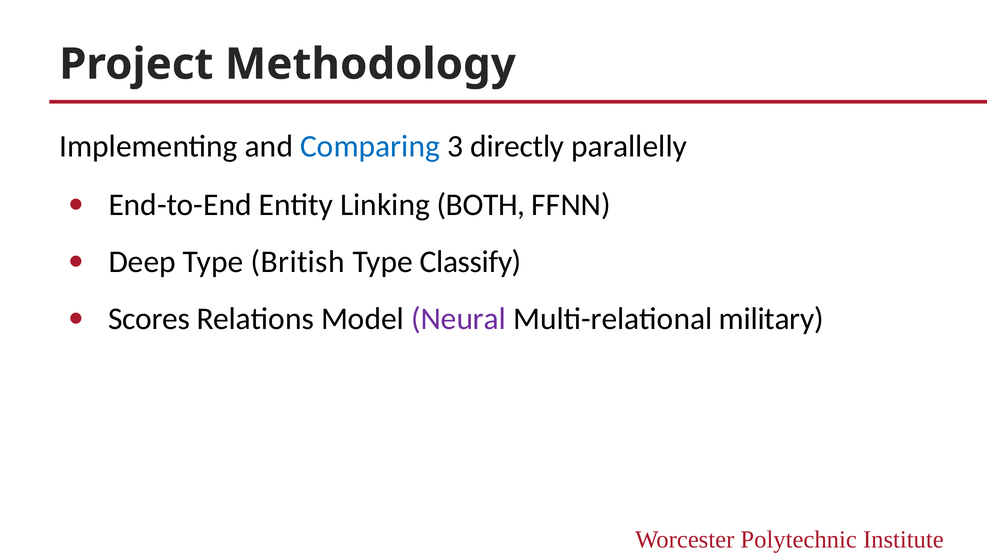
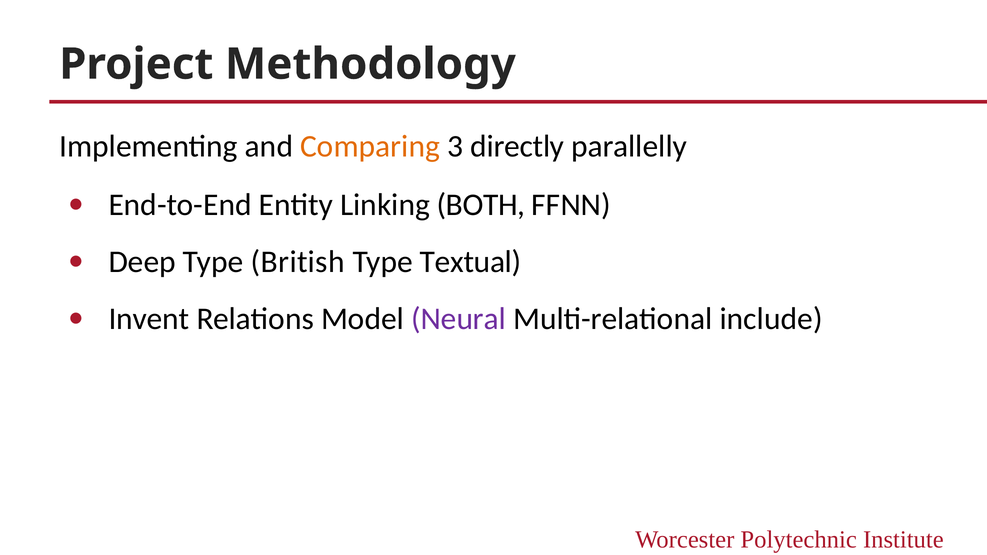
Comparing colour: blue -> orange (370, 147)
Classify: Classify -> Textual (471, 262)
Scores: Scores -> Invent (149, 319)
military: military -> include (771, 319)
